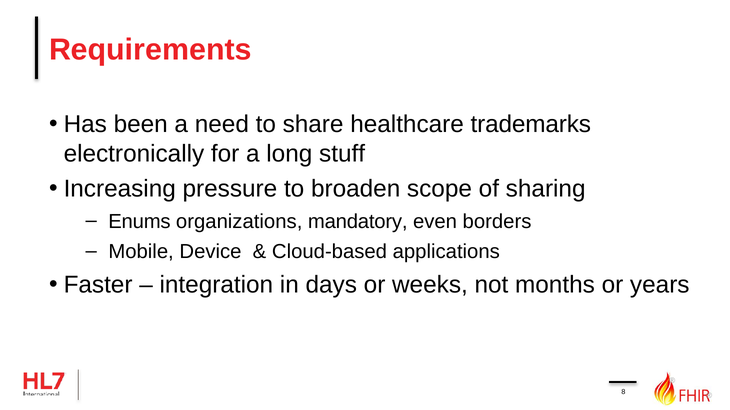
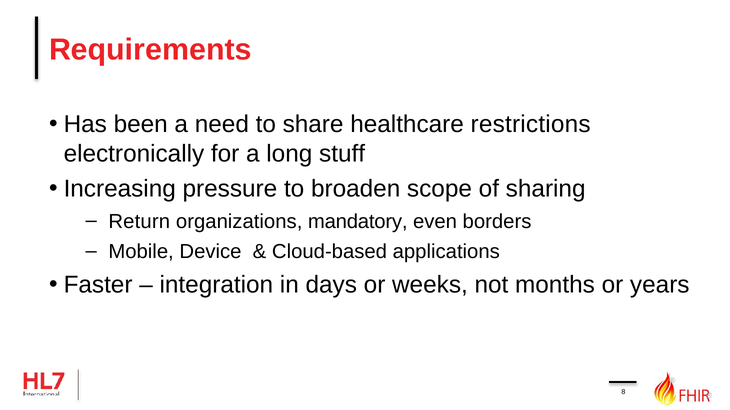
trademarks: trademarks -> restrictions (531, 125)
Enums: Enums -> Return (139, 222)
